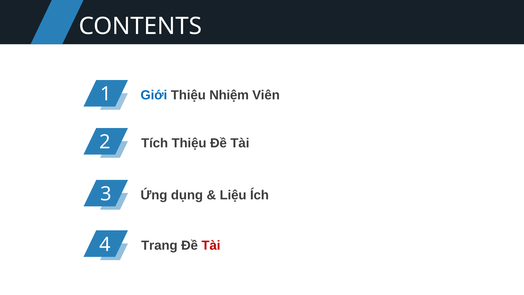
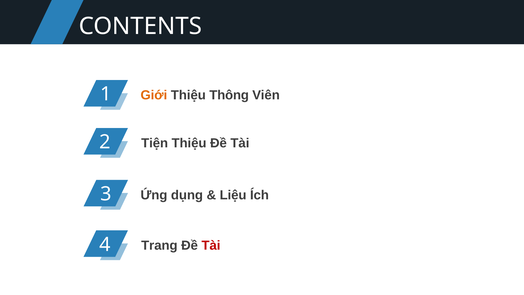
Giới colour: blue -> orange (154, 95)
Nhiệm: Nhiệm -> Thông (229, 95)
Tích: Tích -> Tiện (155, 143)
